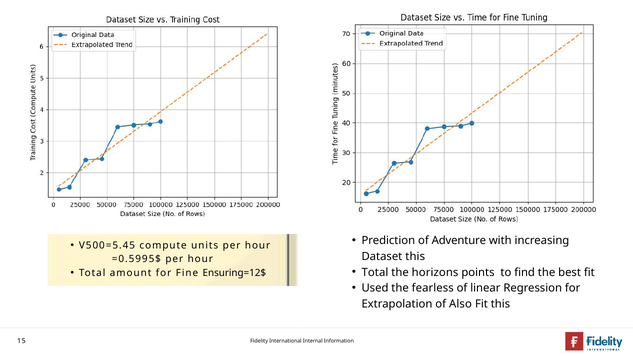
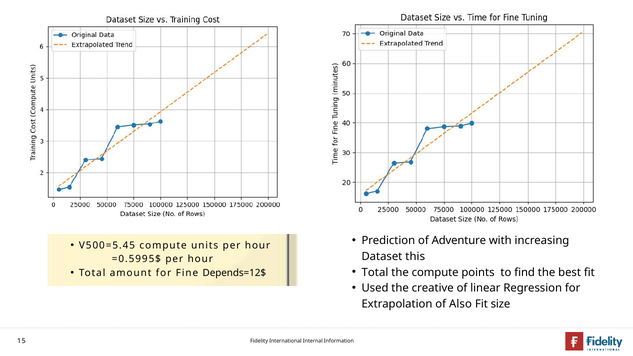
the horizons: horizons -> compute (435, 272)
Ensuring=12$: Ensuring=12$ -> Depends=12$ (234, 273)
fearless: fearless -> creative (433, 288)
Fit this: this -> size (500, 304)
